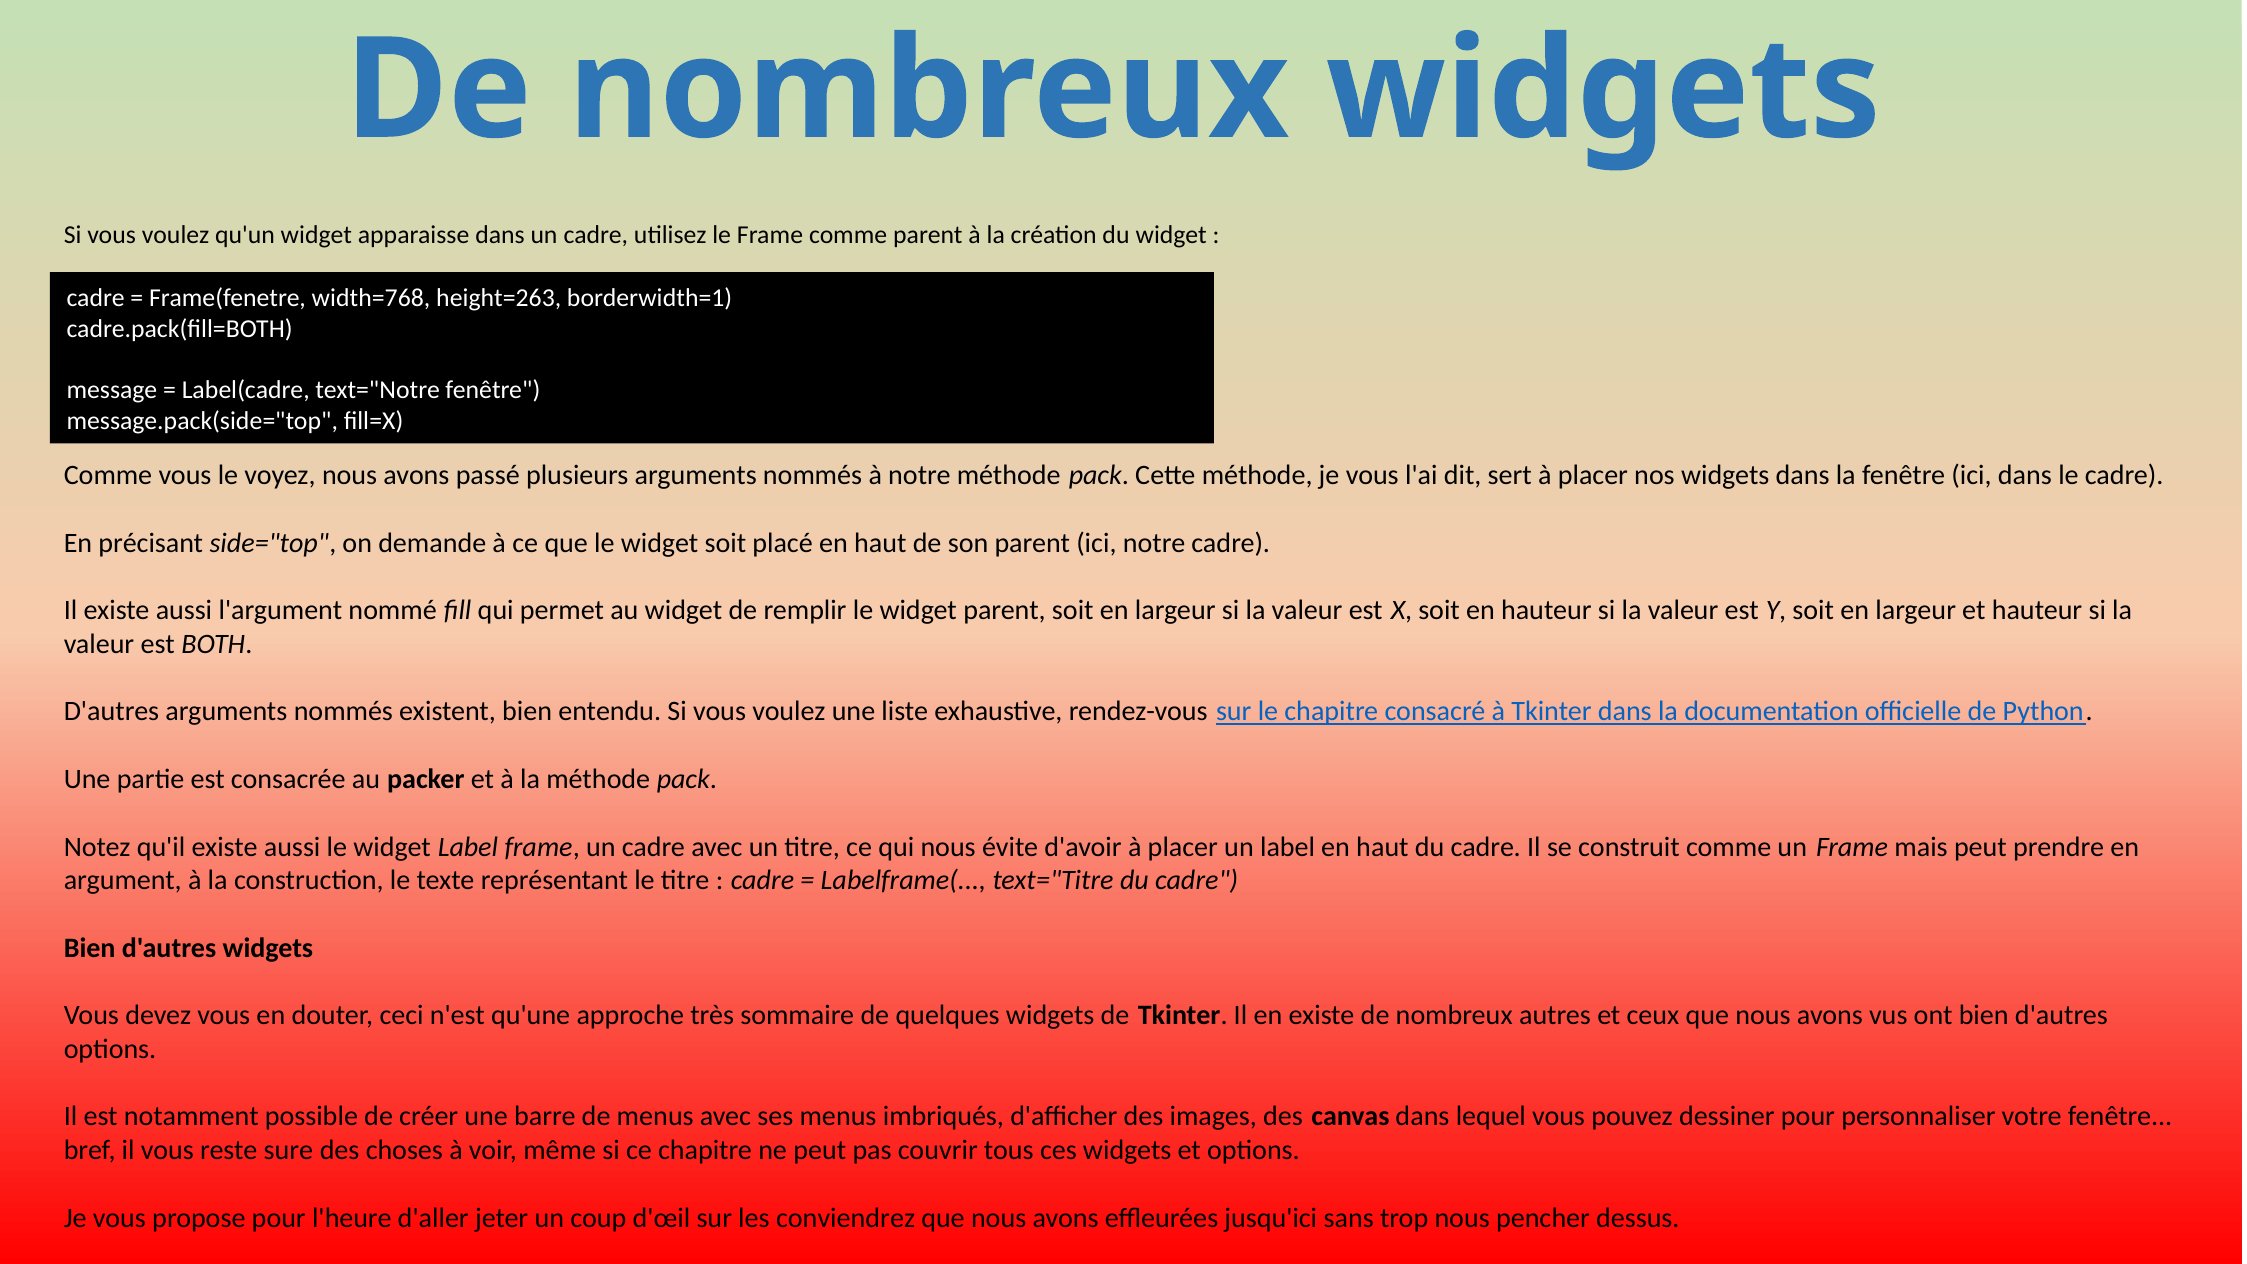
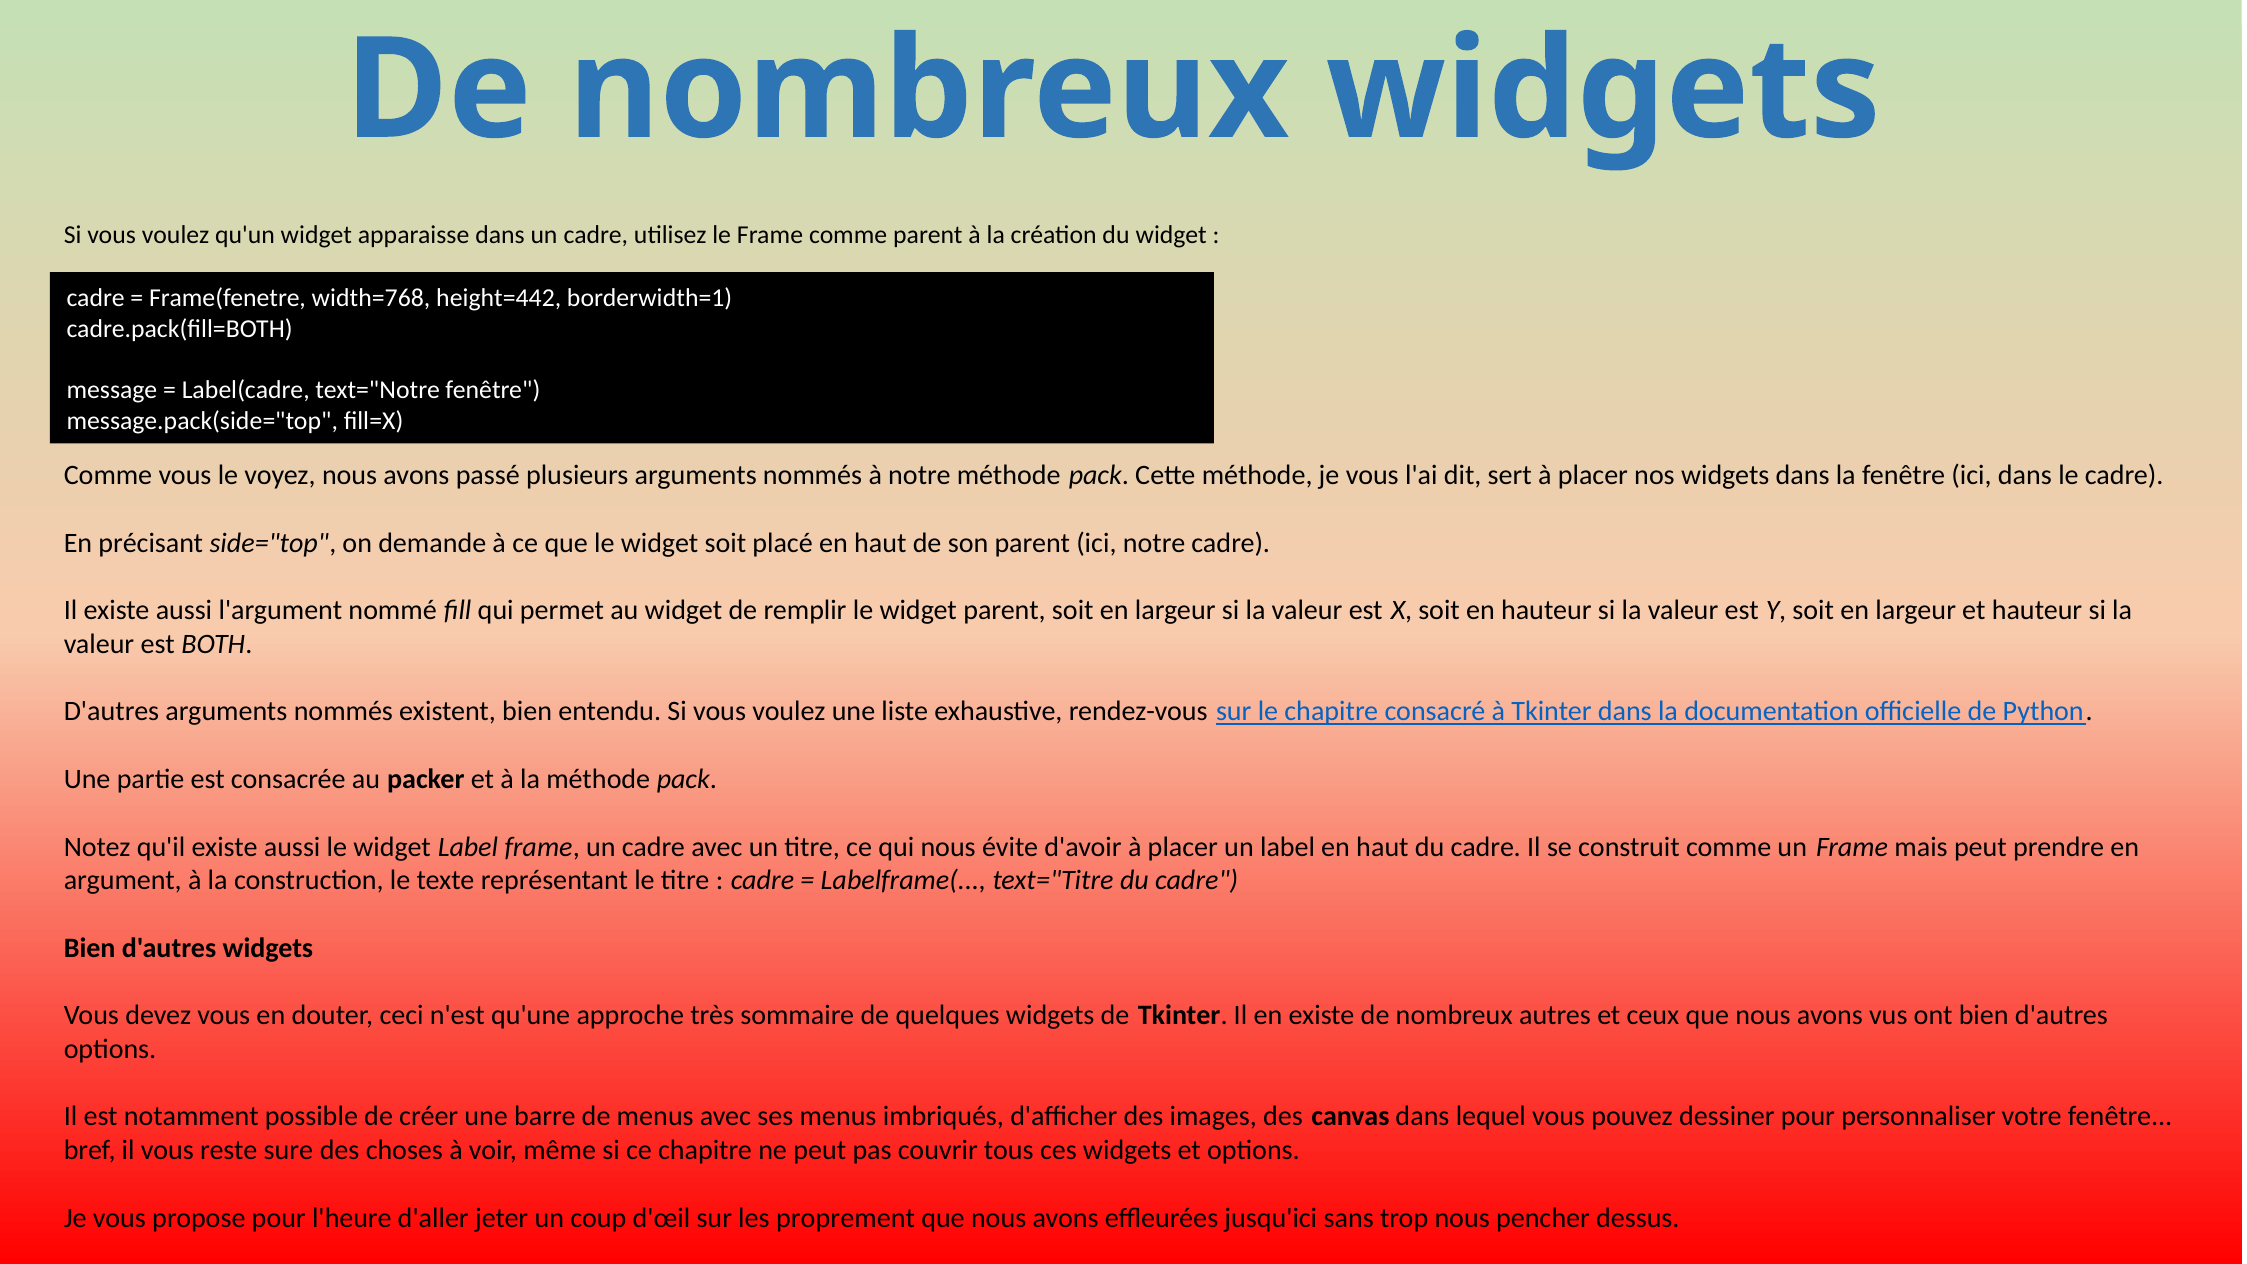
height=263: height=263 -> height=442 (499, 298)
conviendrez: conviendrez -> proprement (846, 1218)
